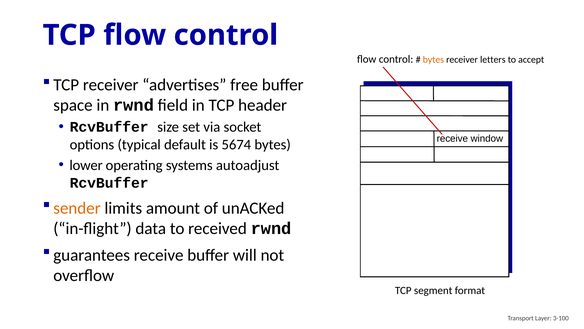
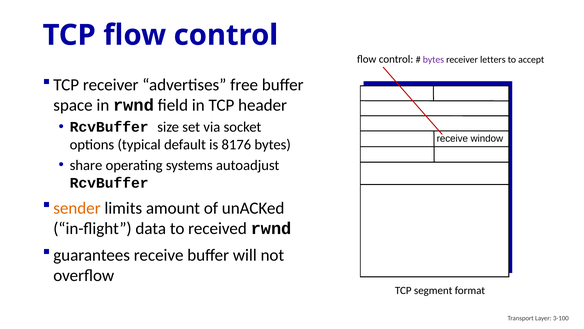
bytes colour: orange -> purple (433, 60)
5674: 5674 -> 8176 (236, 144)
lower: lower -> share (86, 165)
